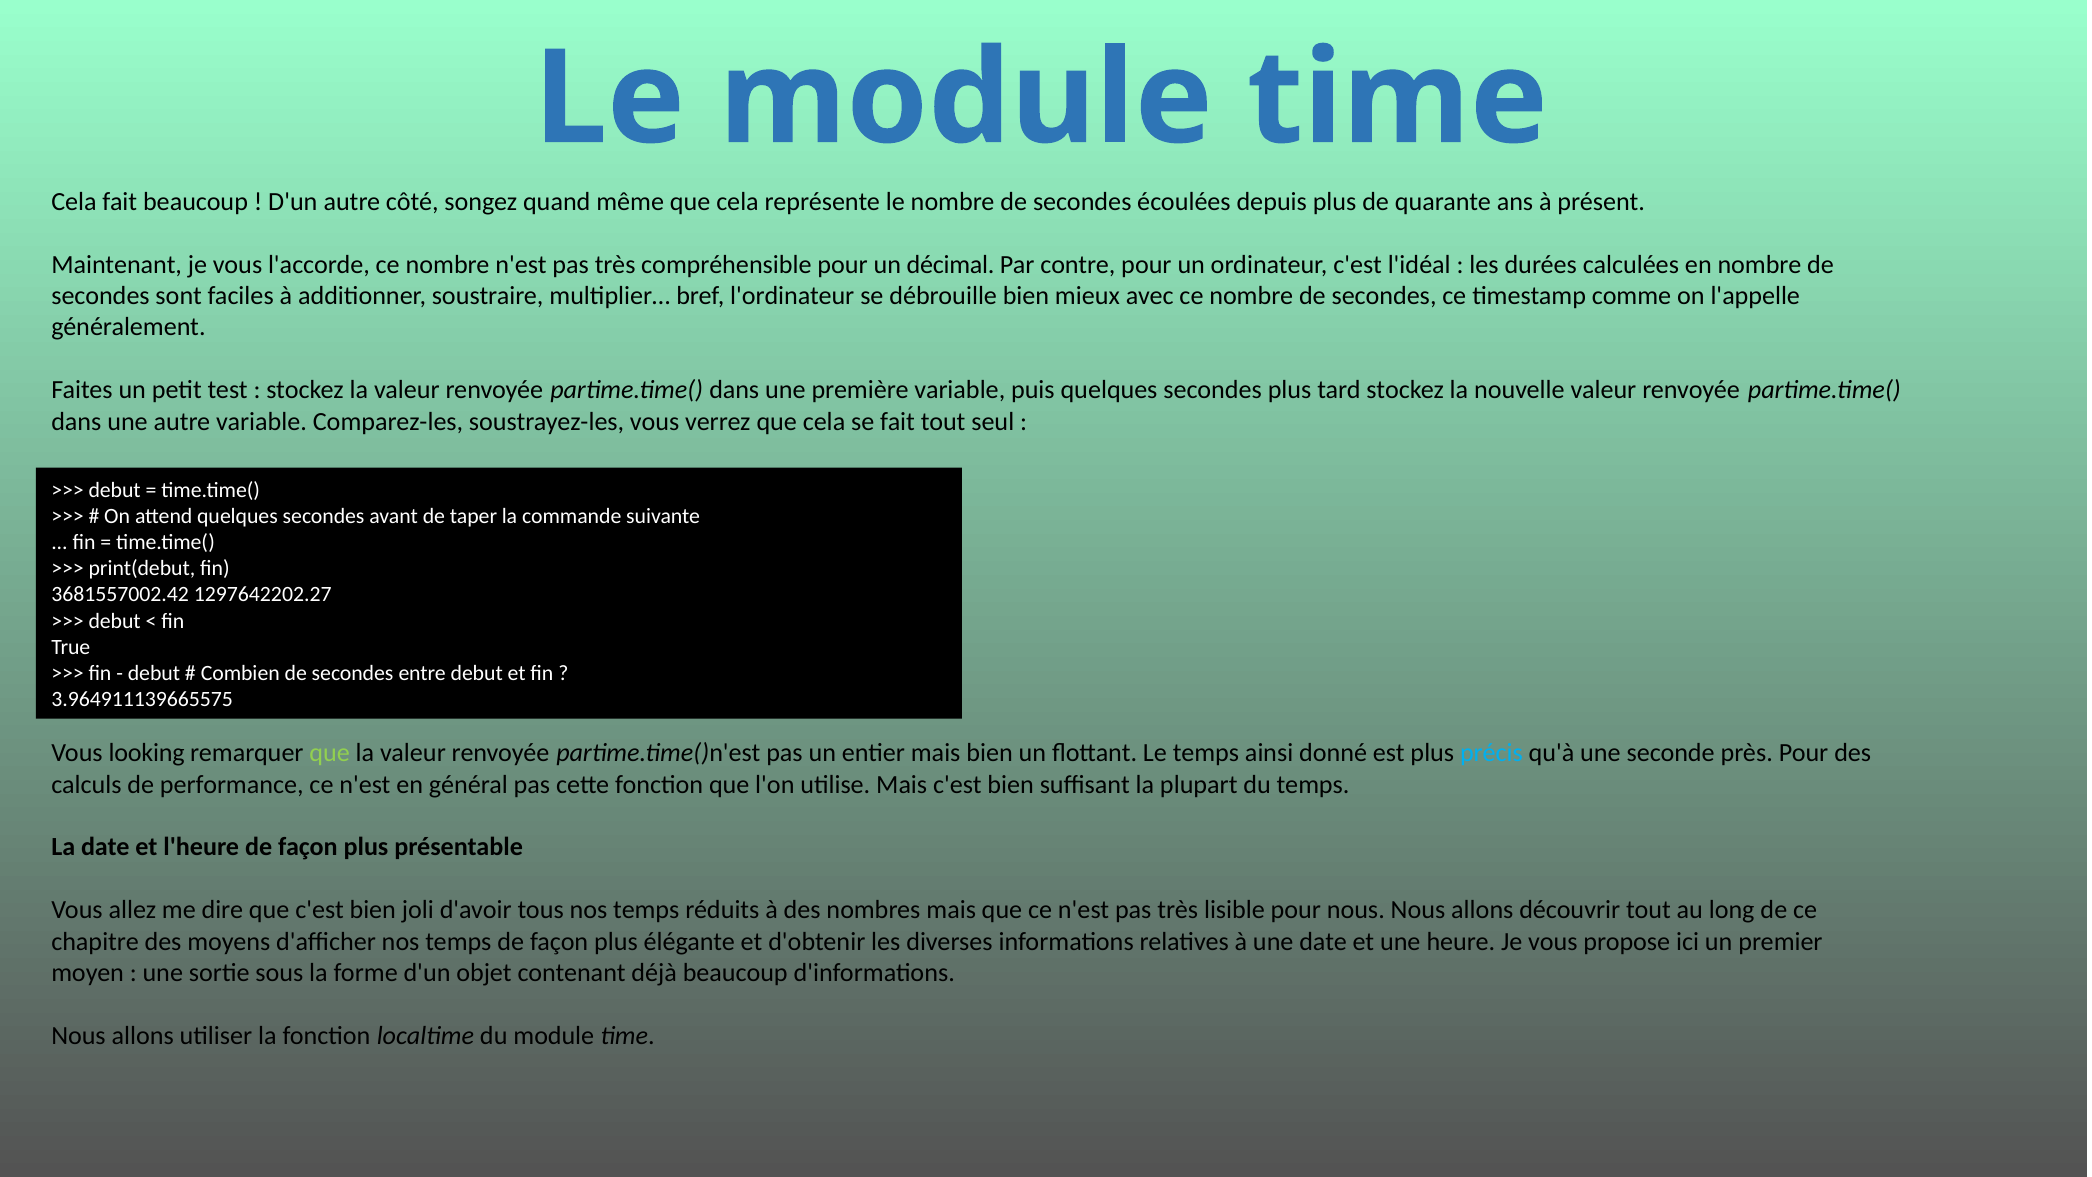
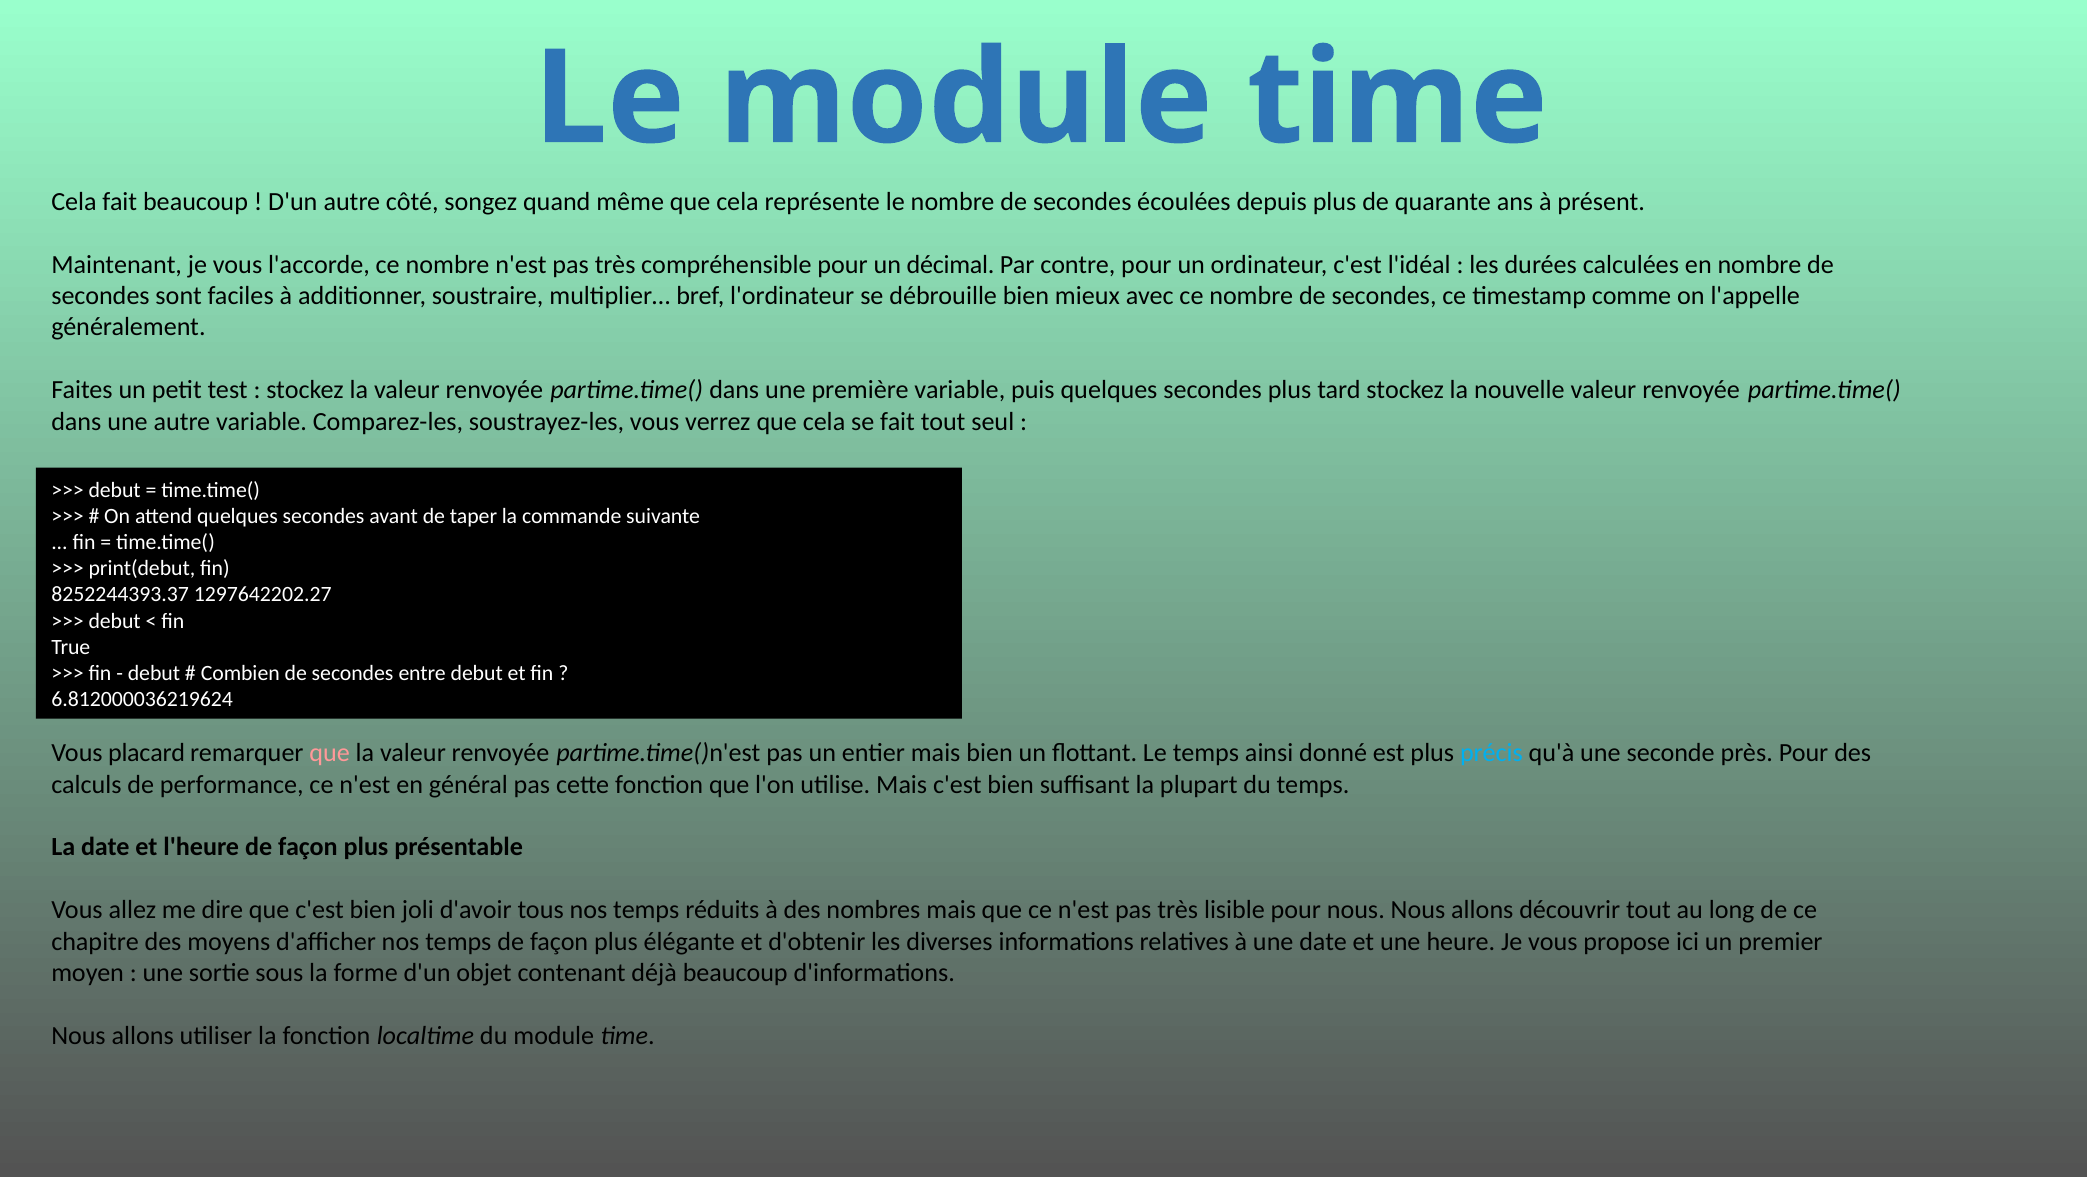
3681557002.42: 3681557002.42 -> 8252244393.37 (120, 595)
3.964911139665575: 3.964911139665575 -> 6.812000036219624 (142, 699)
looking: looking -> placard (147, 753)
que colour: light green -> pink (330, 753)
